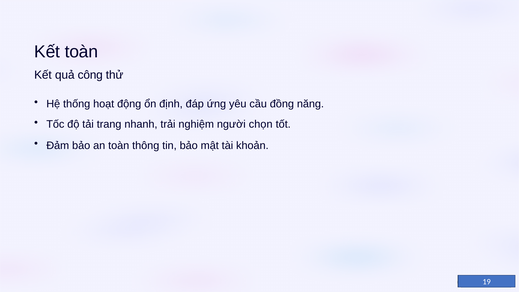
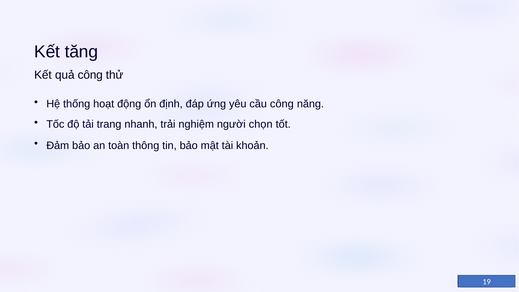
Kết toàn: toàn -> tăng (81, 52)
cầu đồng: đồng -> công (282, 104)
